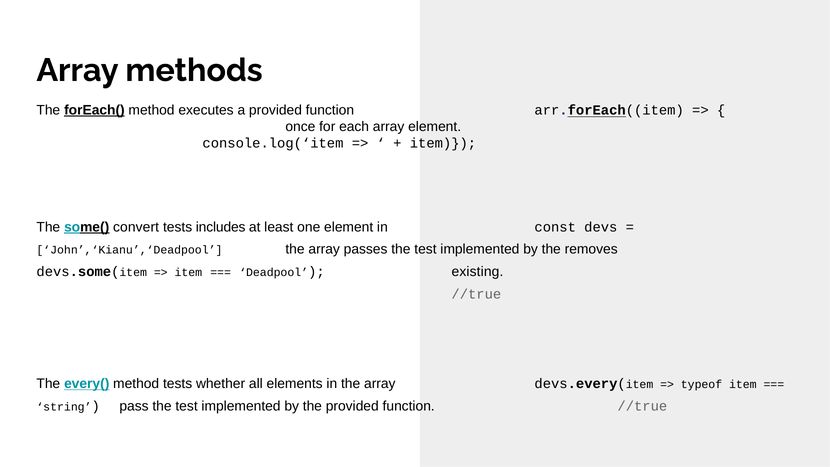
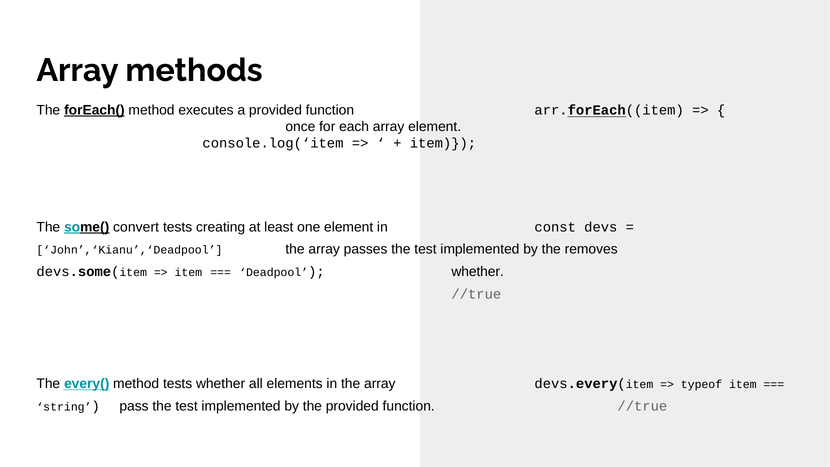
includes: includes -> creating (221, 227)
Deadpool existing: existing -> whether (478, 272)
